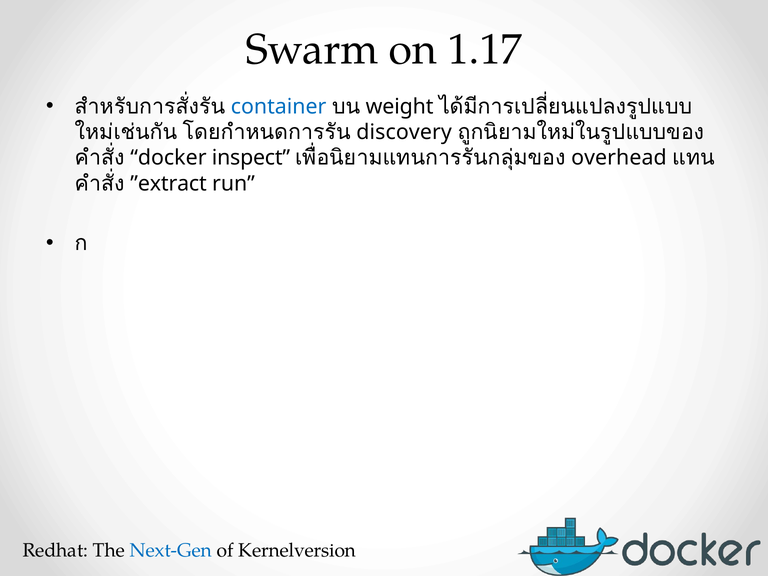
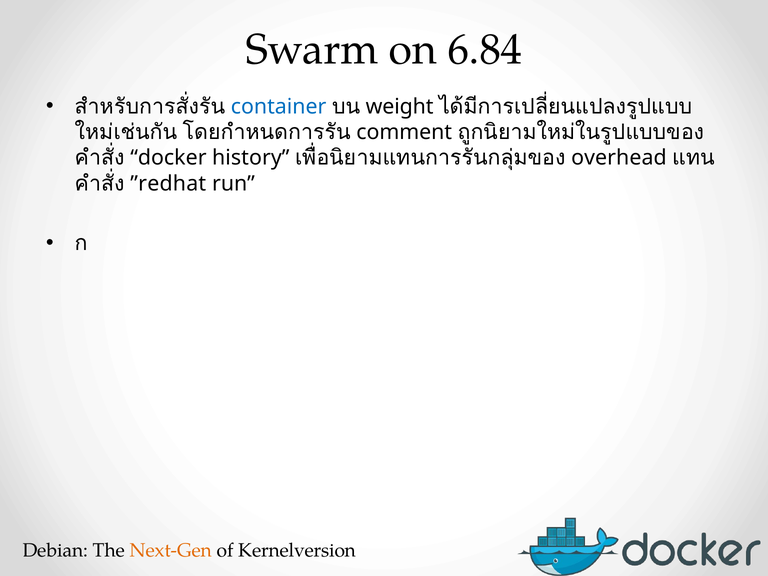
1.17: 1.17 -> 6.84 (485, 50)
discovery: discovery -> comment (404, 132)
inspect: inspect -> history (251, 158)
extract: extract -> redhat (172, 184)
Redhat: Redhat -> Debian (55, 551)
Next-Gen colour: blue -> orange (171, 551)
